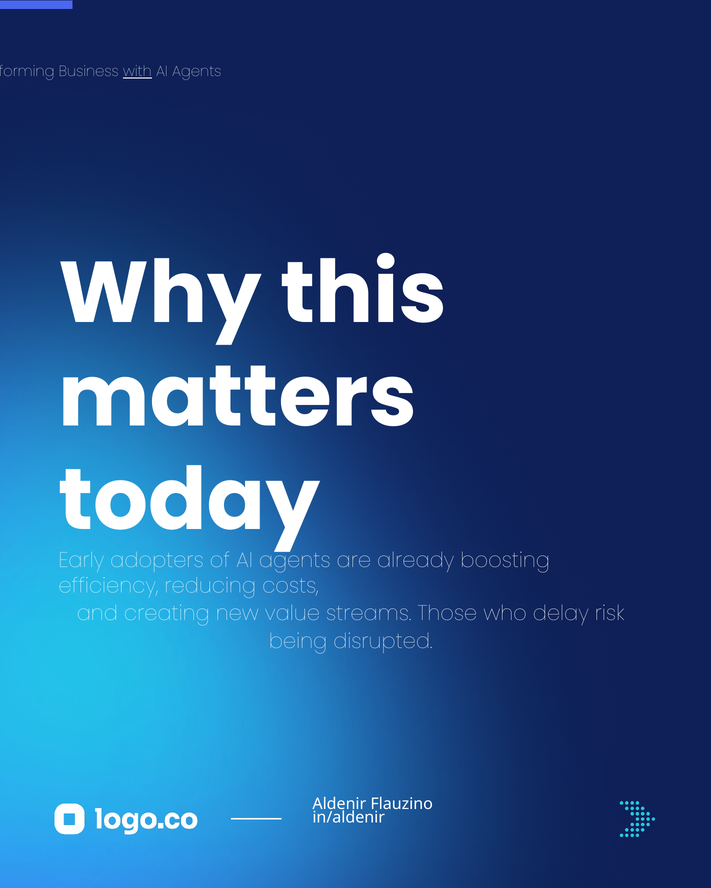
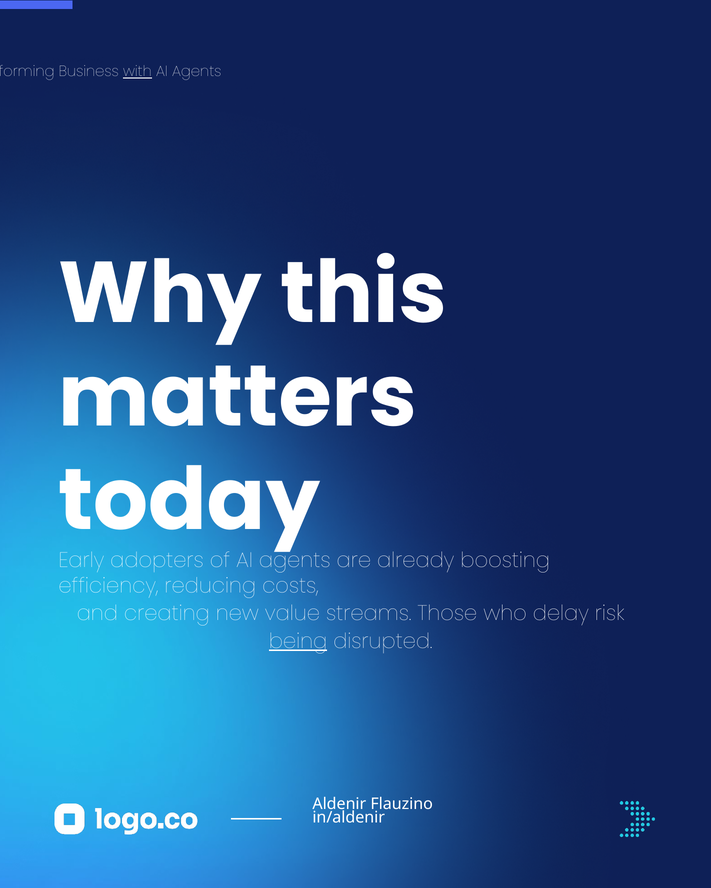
being underline: none -> present (298, 642)
